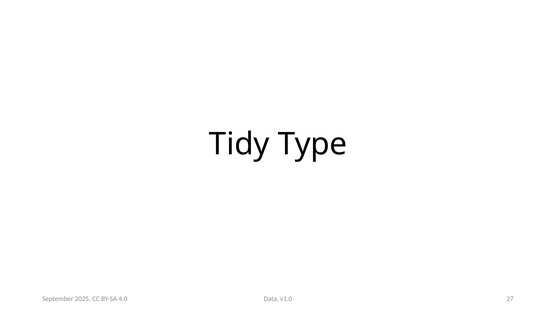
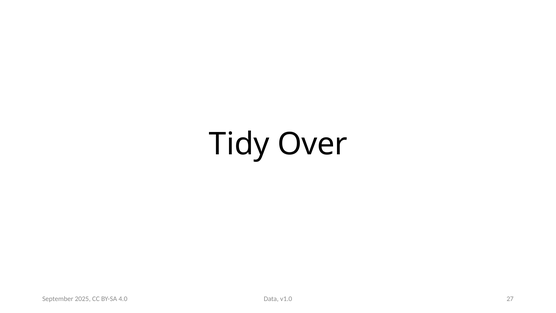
Type: Type -> Over (312, 144)
